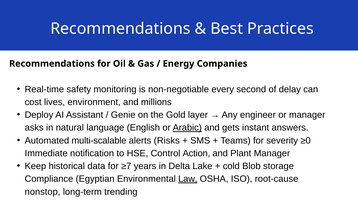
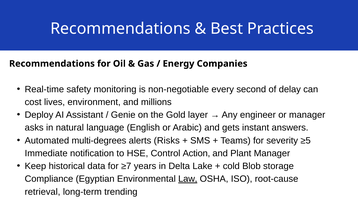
Arabic underline: present -> none (187, 128)
multi-scalable: multi-scalable -> multi-degrees (99, 141)
≥0: ≥0 -> ≥5 (306, 141)
nonstop: nonstop -> retrieval (43, 192)
